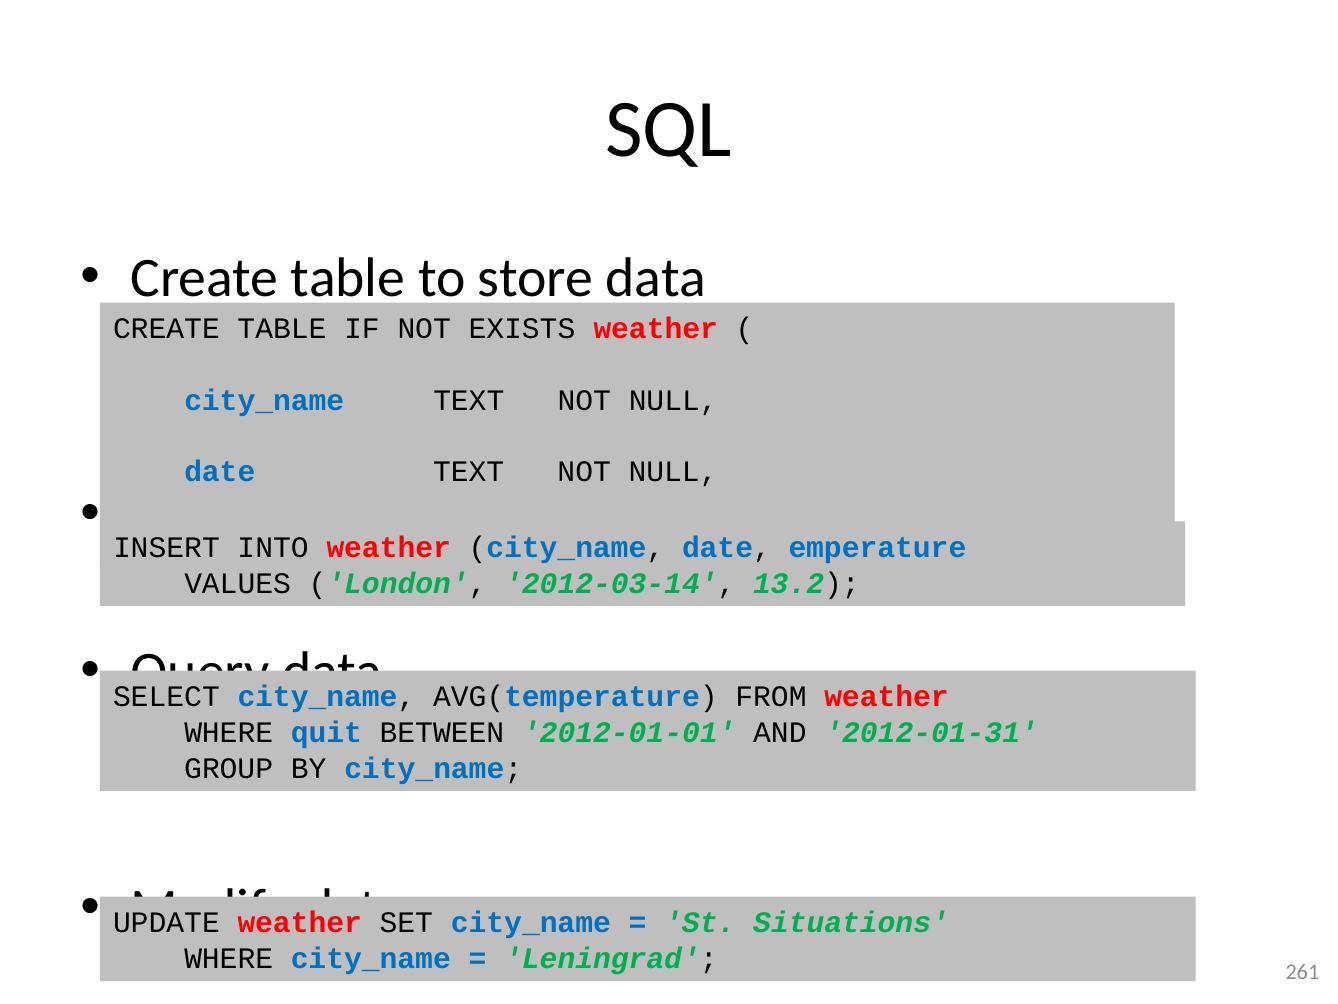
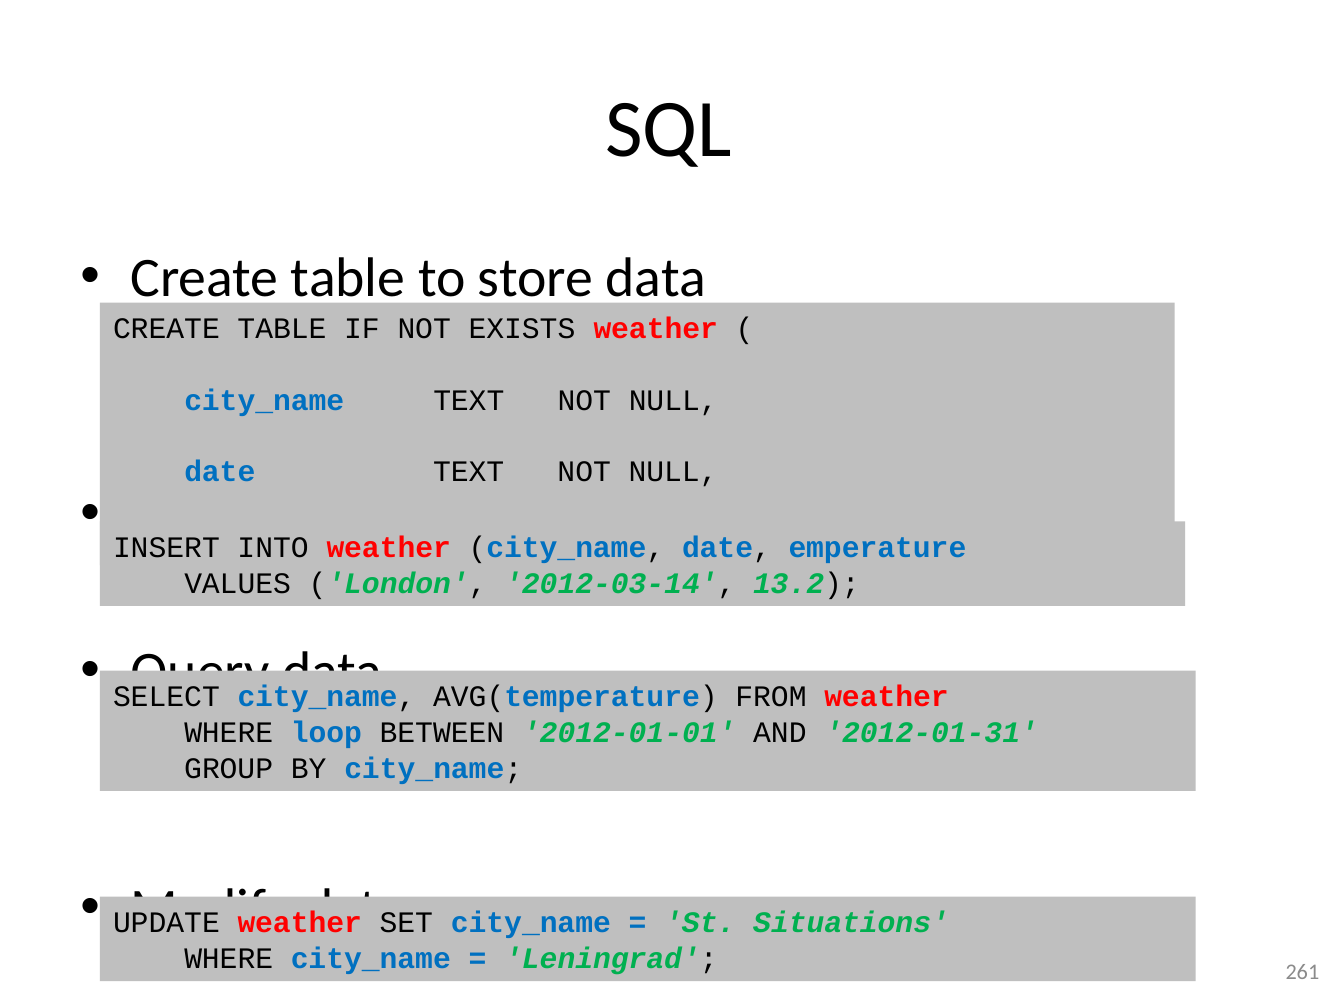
quit: quit -> loop (326, 732)
